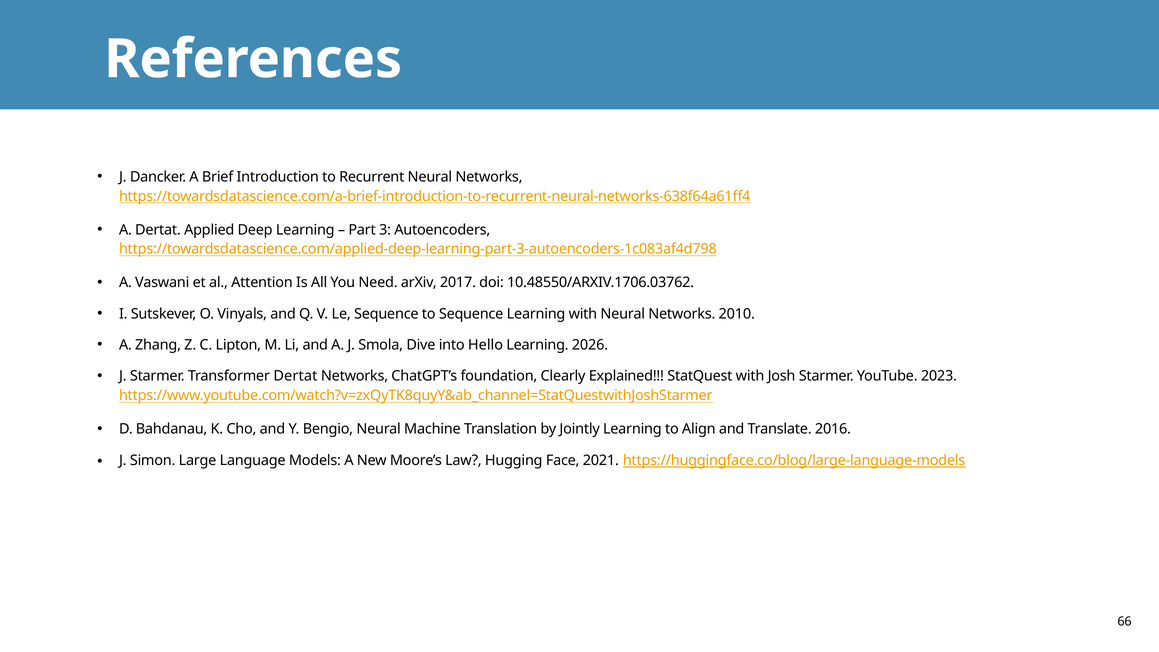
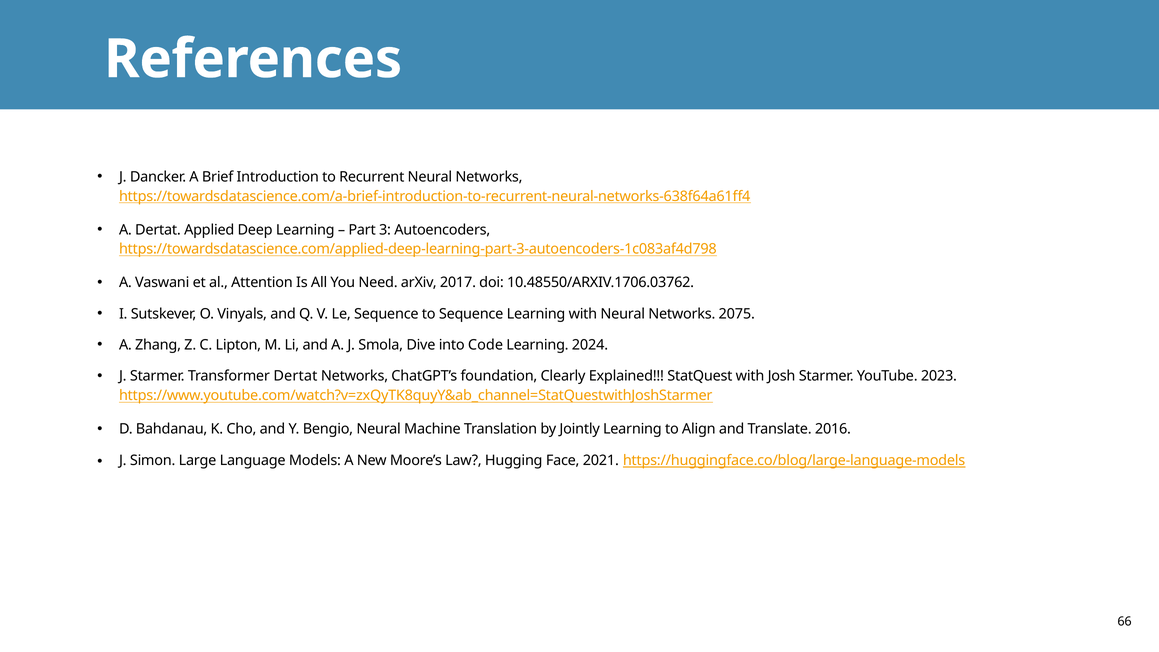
2010: 2010 -> 2075 (737, 314)
Hello: Hello -> Code (486, 345)
2026: 2026 -> 2024 (590, 345)
